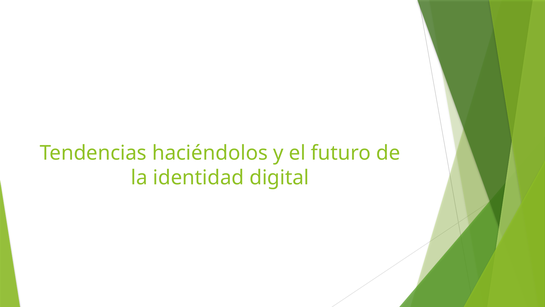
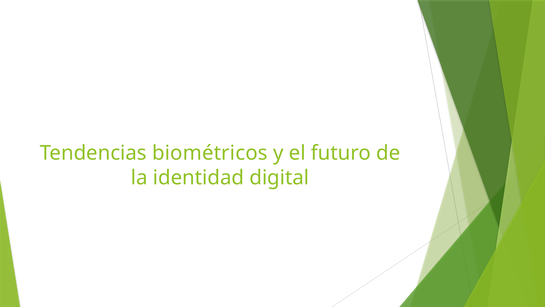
haciéndolos: haciéndolos -> biométricos (210, 153)
